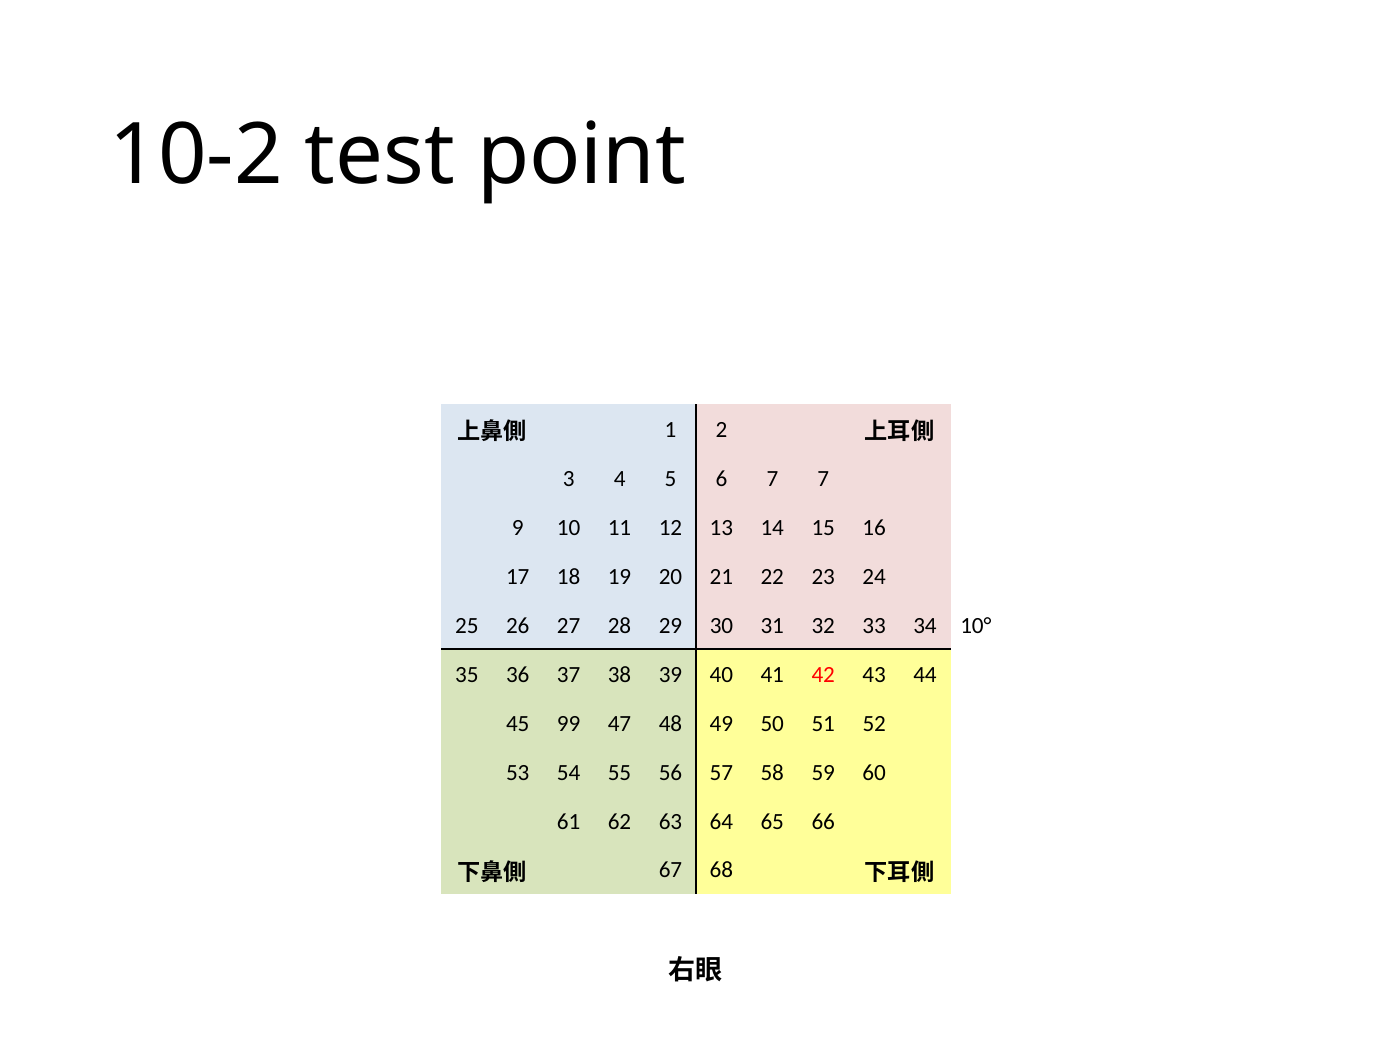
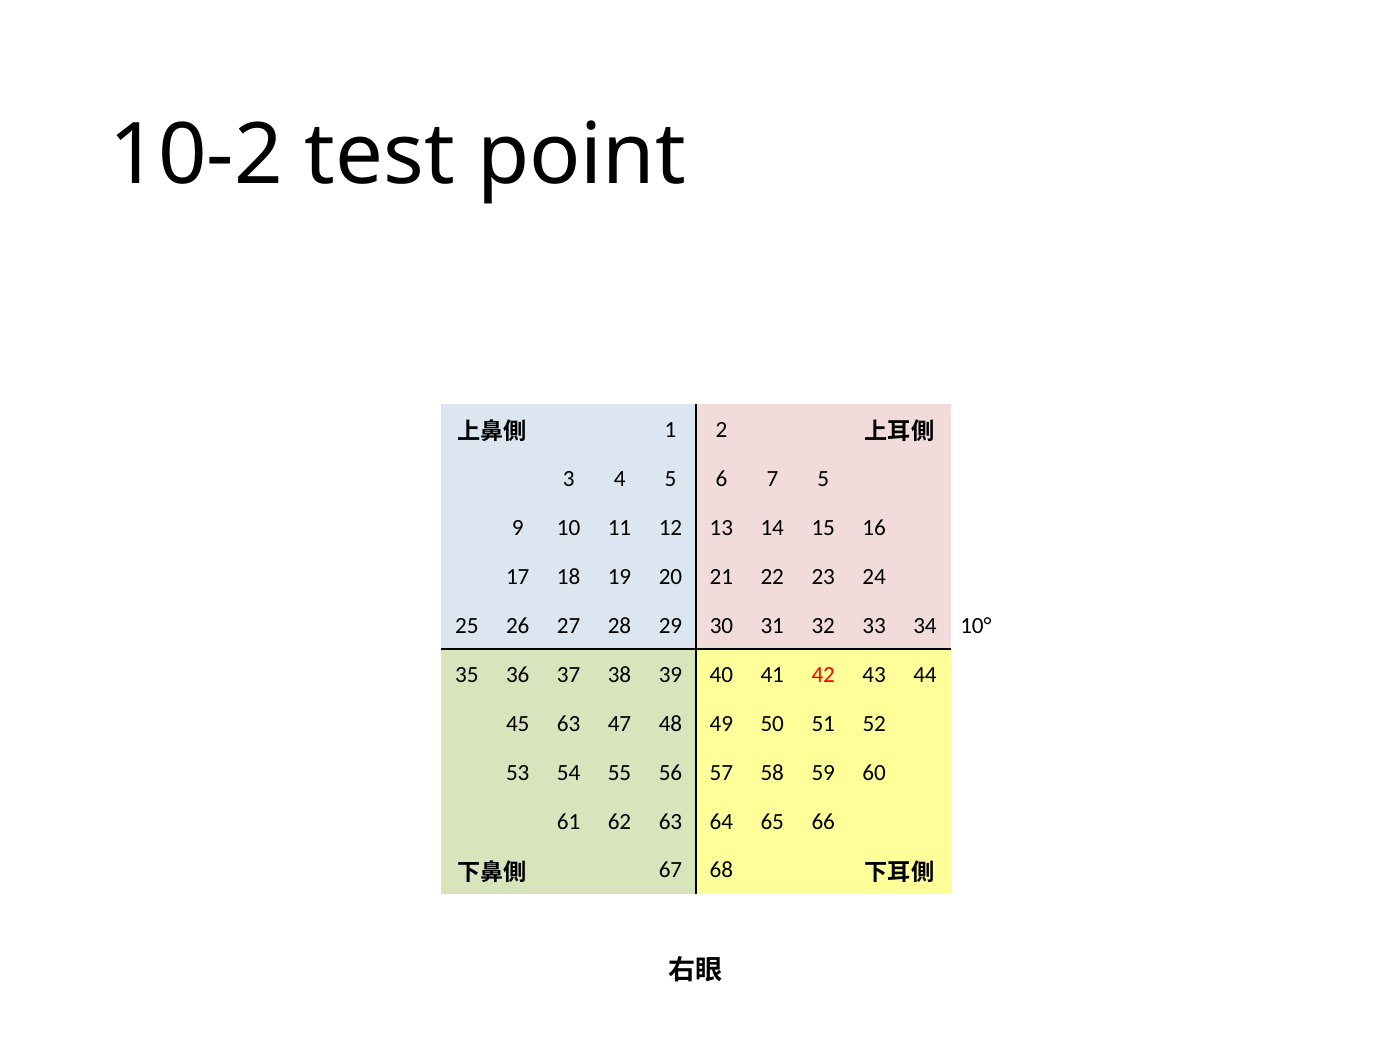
7 7: 7 -> 5 (823, 479)
45 99: 99 -> 63 (569, 723)
